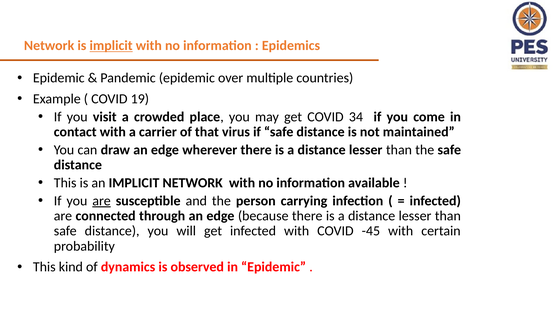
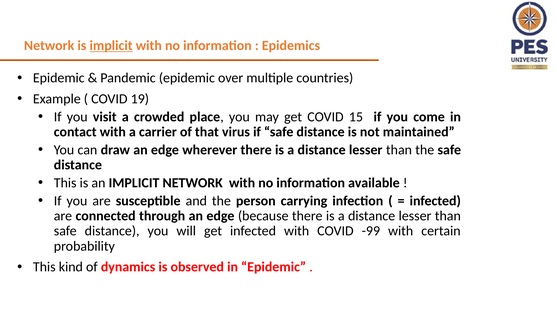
34: 34 -> 15 (356, 117)
are underline: present -> none (102, 200)
-45: -45 -> -99 (371, 231)
